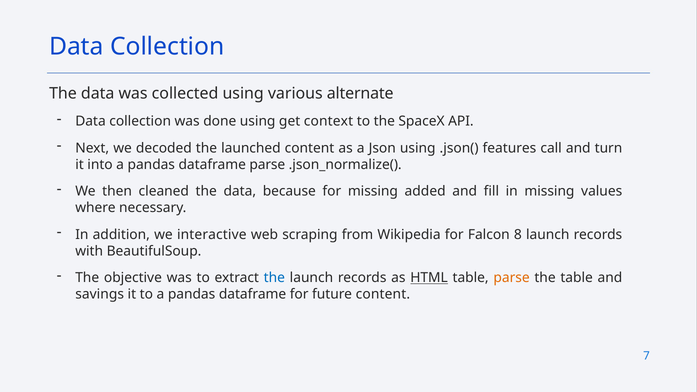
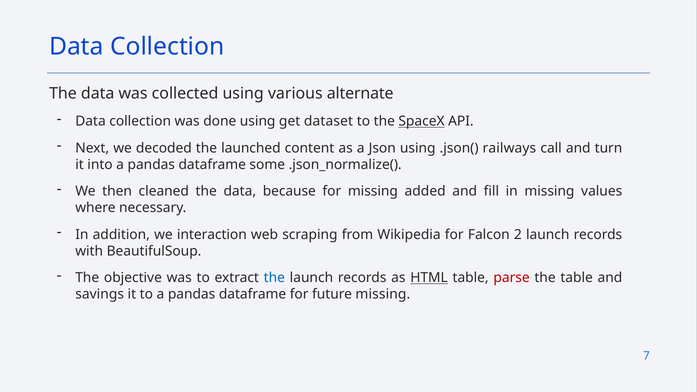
context: context -> dataset (328, 121)
SpaceX underline: none -> present (422, 121)
features: features -> railways (509, 148)
dataframe parse: parse -> some (267, 165)
interactive: interactive -> interaction (212, 235)
8: 8 -> 2 (518, 235)
parse colour: orange -> red (512, 278)
future content: content -> missing (383, 294)
